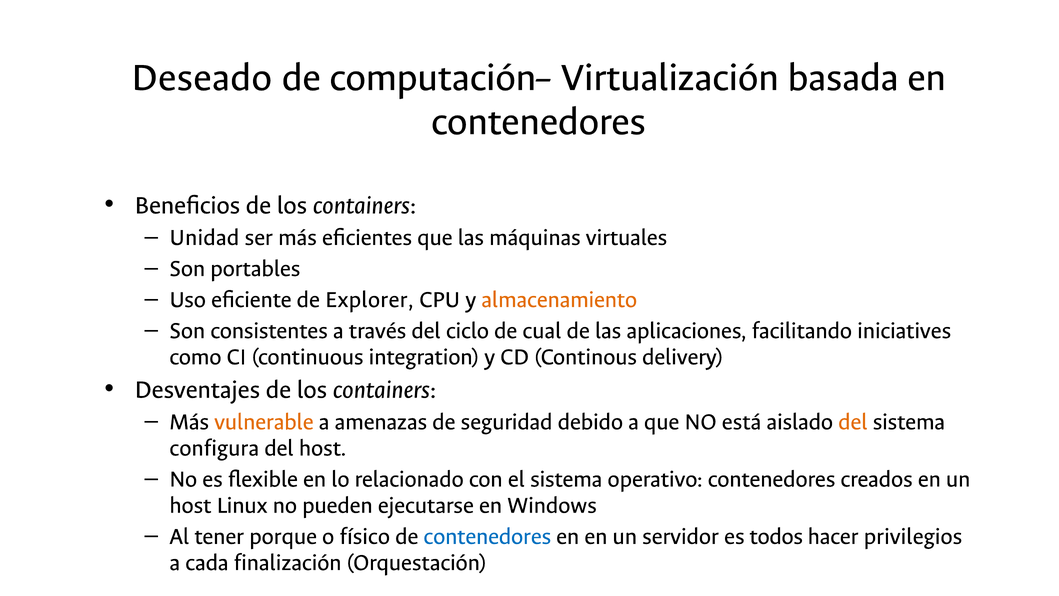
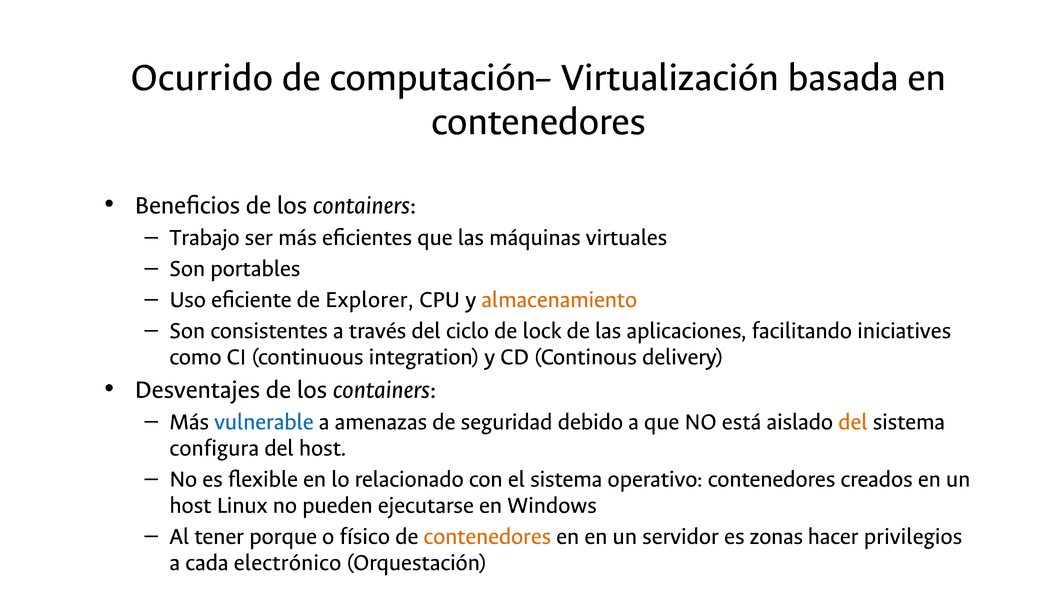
Deseado: Deseado -> Ocurrido (202, 77)
Unidad: Unidad -> Trabajo (205, 237)
cual: cual -> lock (542, 330)
vulnerable colour: orange -> blue (264, 421)
contenedores colour: blue -> orange (487, 536)
todos: todos -> zonas (776, 536)
finalización: finalización -> electrónico (287, 562)
